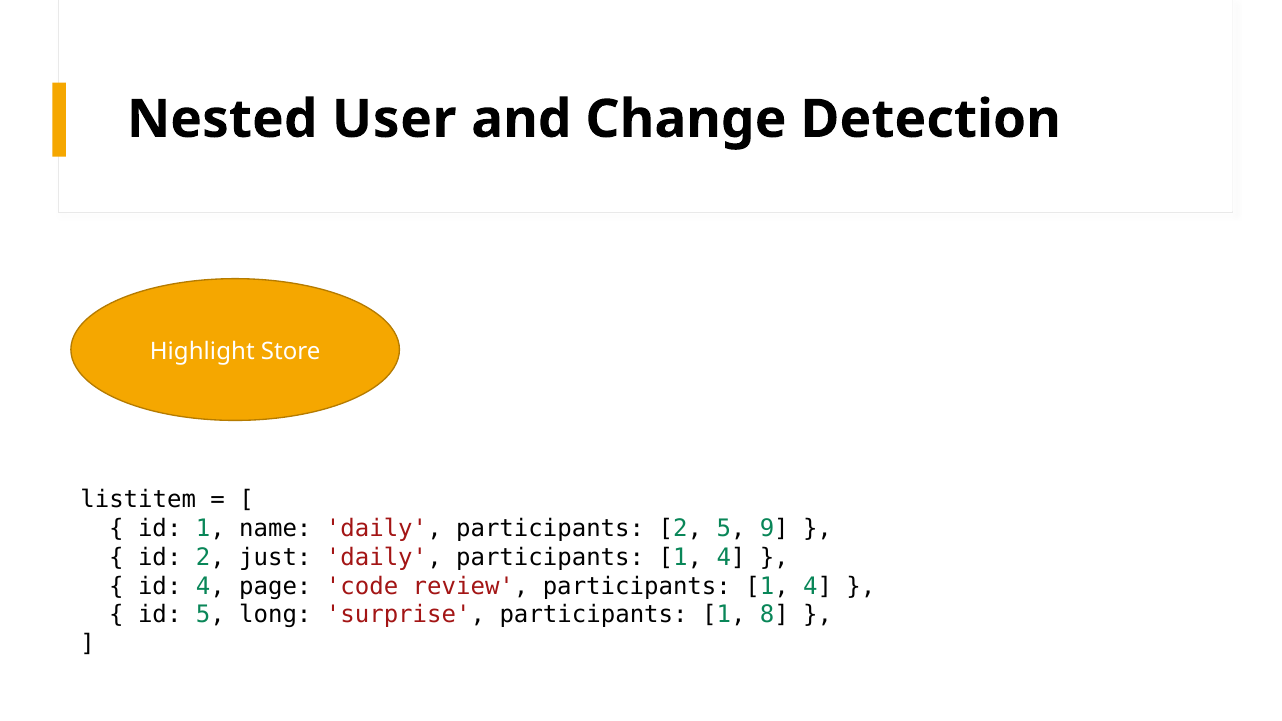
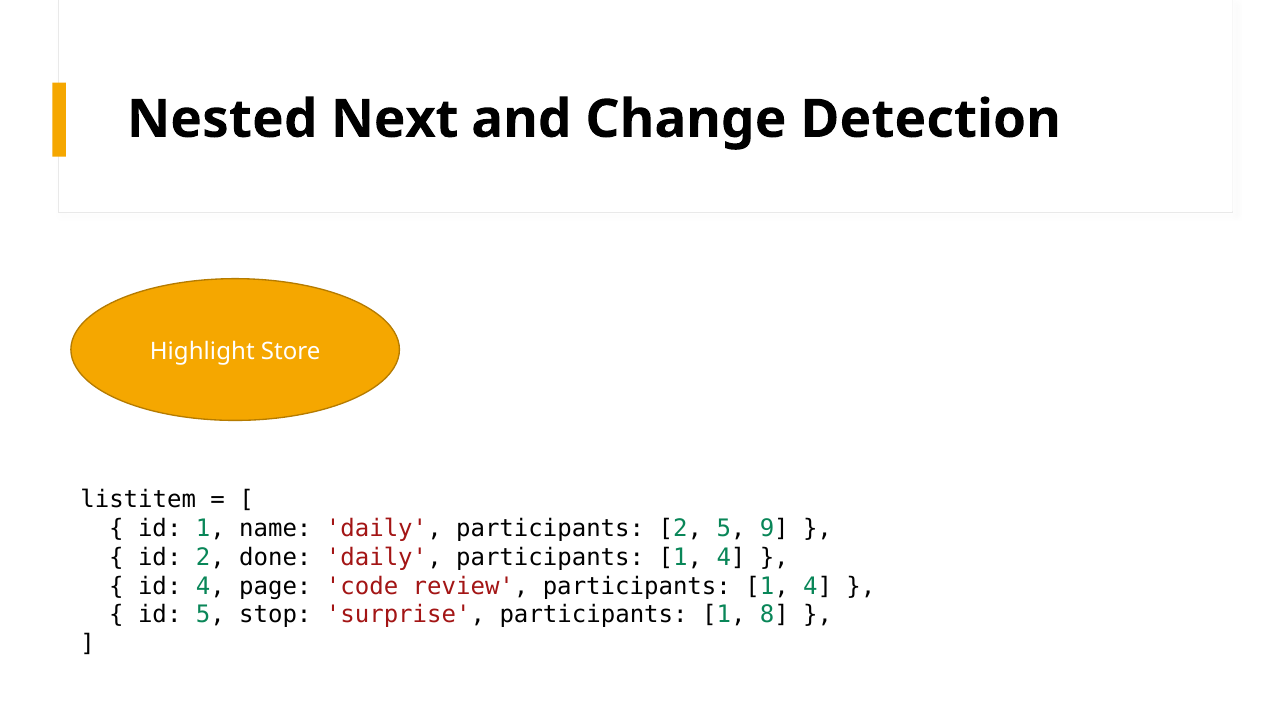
User: User -> Next (395, 119)
just: just -> done (275, 557)
long: long -> stop (275, 615)
